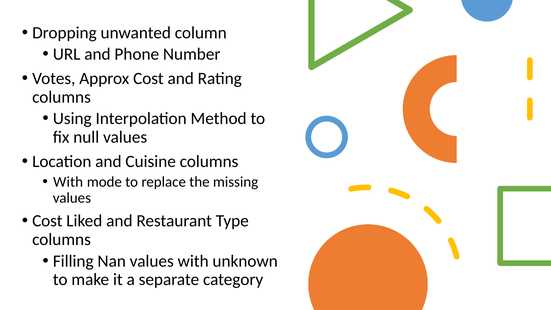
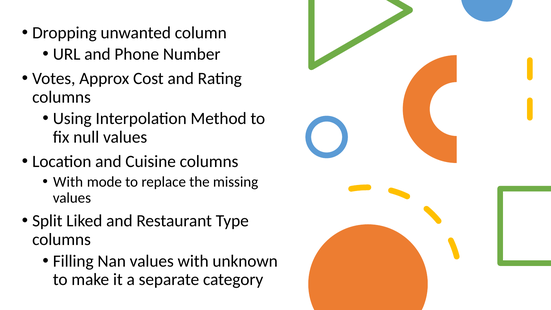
Cost: Cost -> Split (47, 221)
